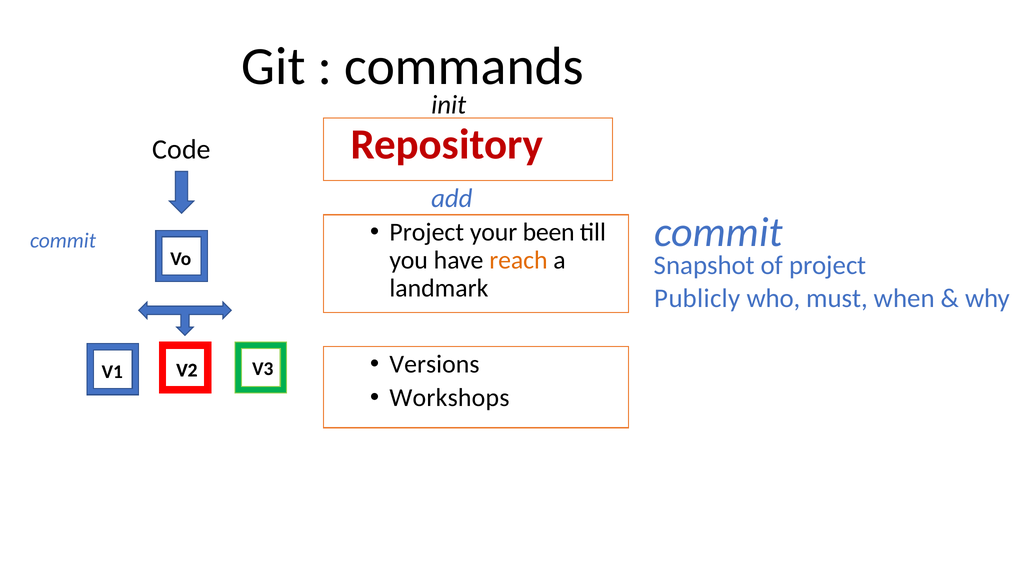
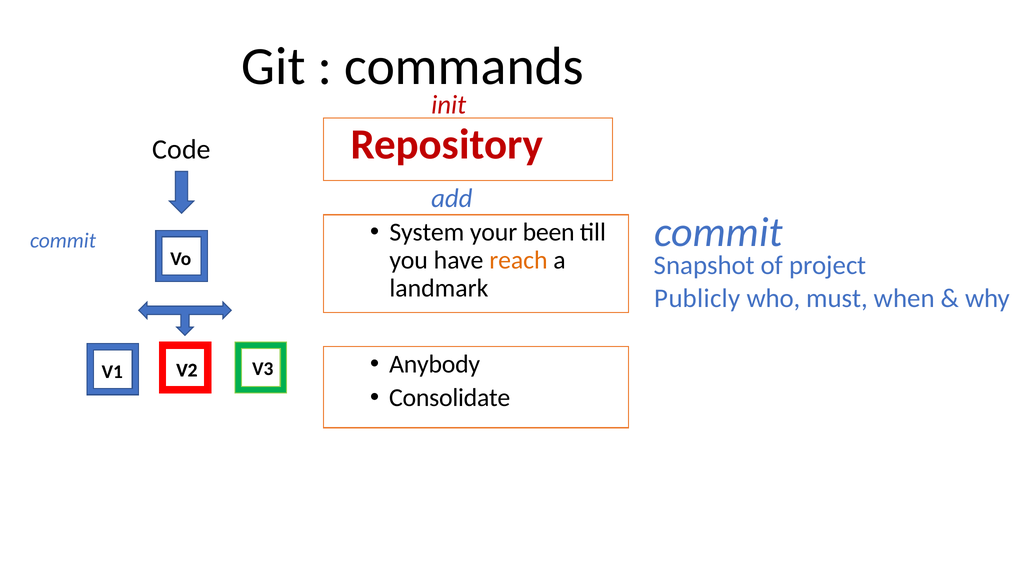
init colour: black -> red (449, 105)
Project: Project -> System (427, 232)
Versions: Versions -> Anybody (435, 364)
Workshops: Workshops -> Consolidate (450, 397)
